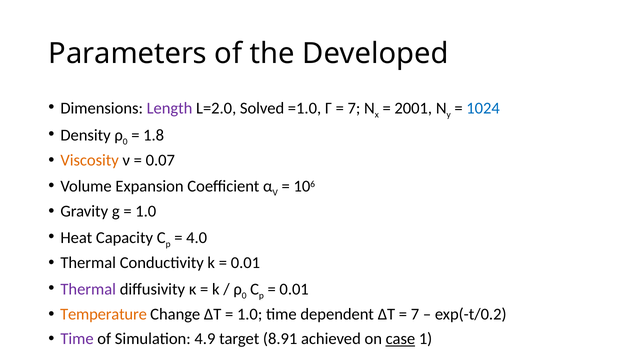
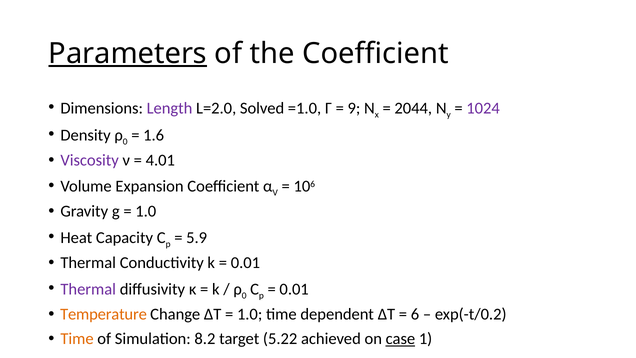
Parameters underline: none -> present (128, 53)
the Developed: Developed -> Coefficient (375, 53)
7: 7 -> 9 (354, 108)
2001: 2001 -> 2044 (413, 108)
1024 colour: blue -> purple (483, 108)
1.8: 1.8 -> 1.6 (154, 135)
Viscosity colour: orange -> purple (90, 160)
0.07: 0.07 -> 4.01 (160, 160)
4.0: 4.0 -> 5.9 (197, 238)
7: 7 -> 6 (415, 314)
Time colour: purple -> orange (77, 338)
4.9: 4.9 -> 8.2 (205, 338)
8.91: 8.91 -> 5.22 (280, 338)
